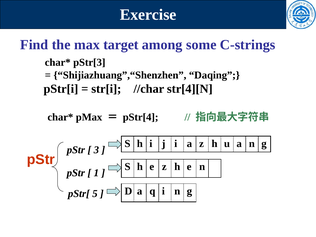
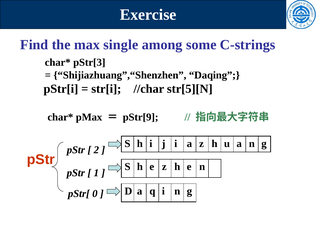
target: target -> single (121, 45)
str[4][N: str[4][N -> str[5][N (190, 89)
pStr[4: pStr[4 -> pStr[9 (141, 117)
3: 3 -> 2 (96, 150)
5: 5 -> 0 (95, 194)
